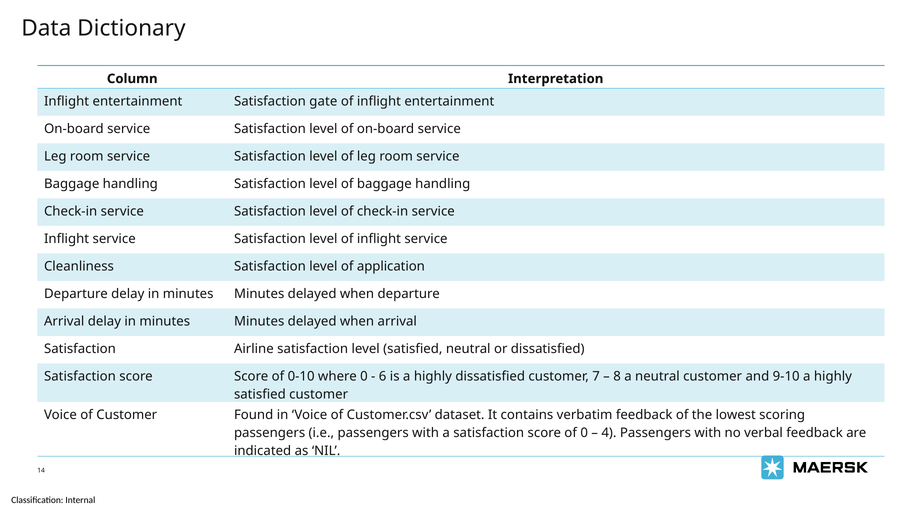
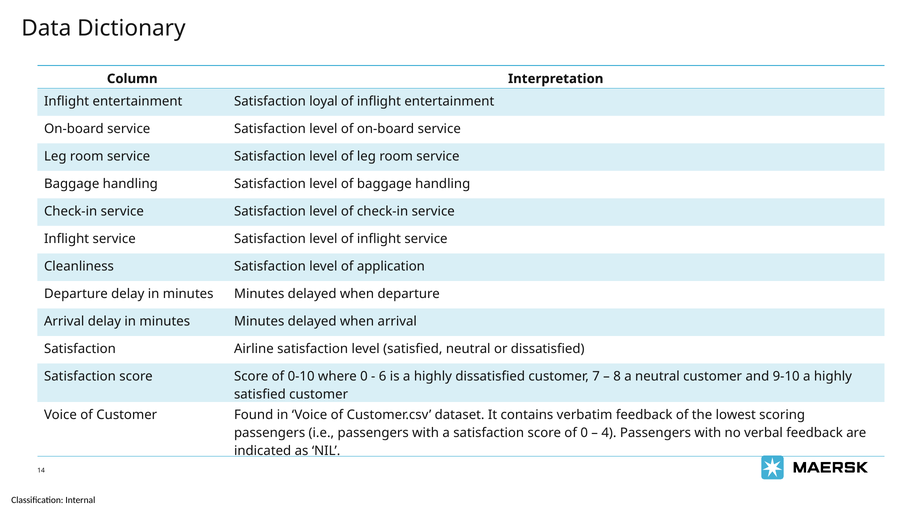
gate: gate -> loyal (323, 101)
